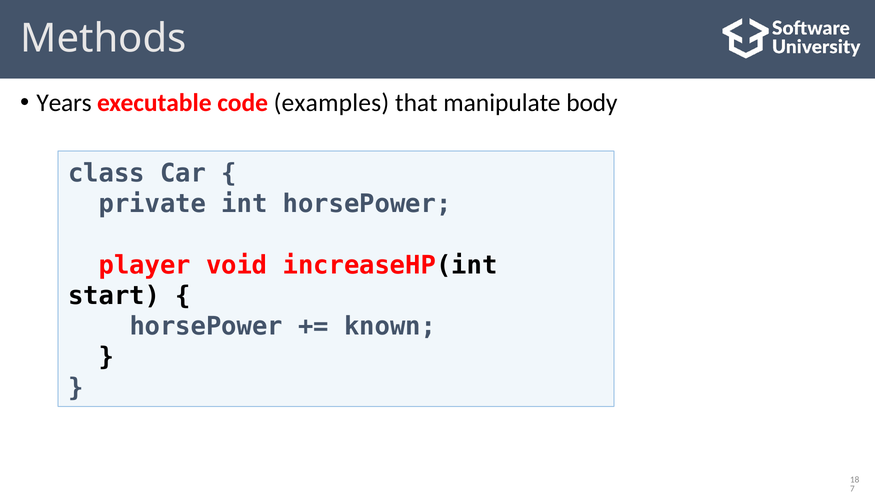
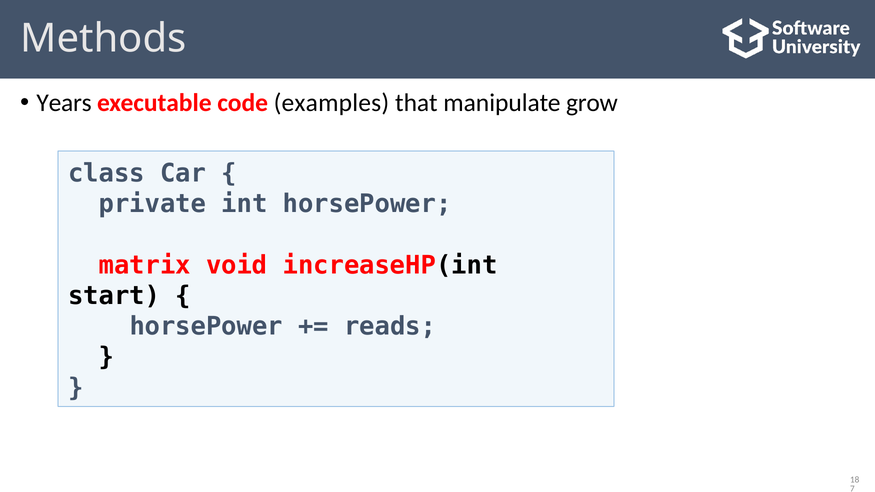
body: body -> grow (592, 103)
player: player -> matrix (145, 265)
known: known -> reads (390, 327)
